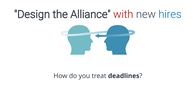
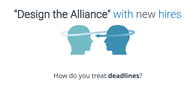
with colour: red -> blue (123, 14)
